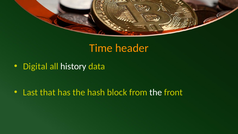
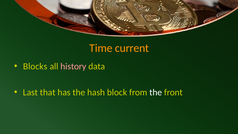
header: header -> current (132, 48)
Digital: Digital -> Blocks (35, 66)
history colour: white -> pink (73, 66)
